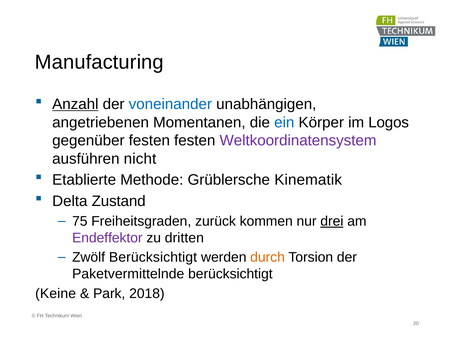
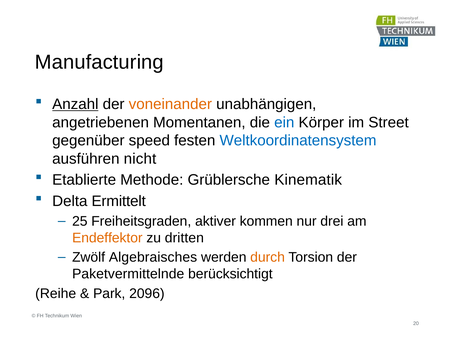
voneinander colour: blue -> orange (170, 104)
Logos: Logos -> Street (389, 122)
gegenüber festen: festen -> speed (149, 140)
Weltkoordinatensystem colour: purple -> blue (298, 140)
Zustand: Zustand -> Ermittelt (119, 201)
75: 75 -> 25 (80, 221)
zurück: zurück -> aktiver (216, 221)
drei underline: present -> none (332, 221)
Endeffektor colour: purple -> orange (107, 238)
Zwölf Berücksichtigt: Berücksichtigt -> Algebraisches (153, 257)
Keine: Keine -> Reihe (56, 293)
2018: 2018 -> 2096 (147, 293)
